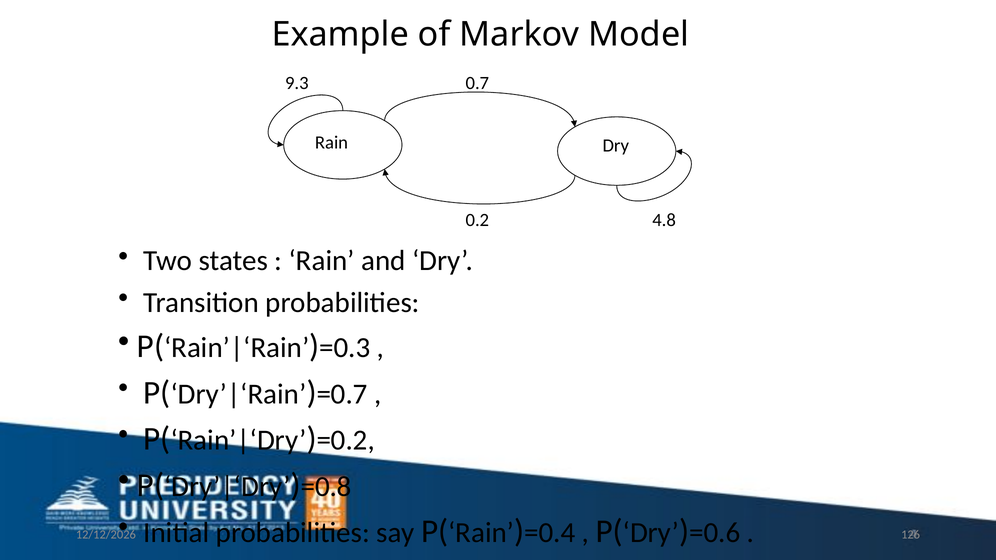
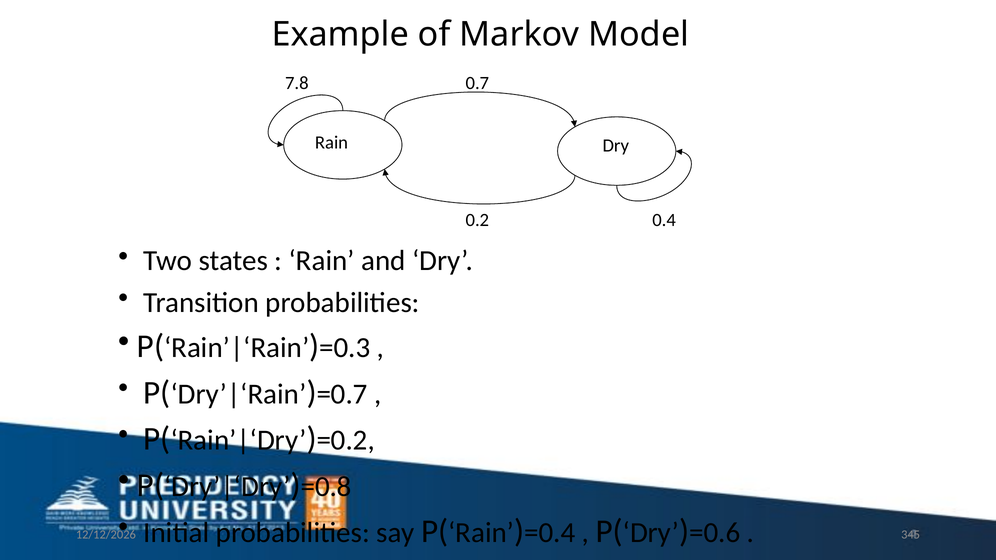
9.3: 9.3 -> 7.8 (297, 83)
4.8: 4.8 -> 0.4 (664, 220)
126: 126 -> 345 (911, 535)
